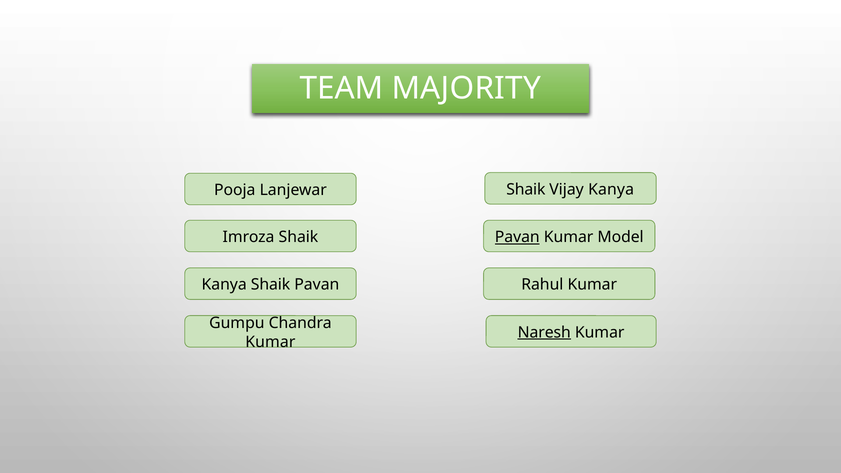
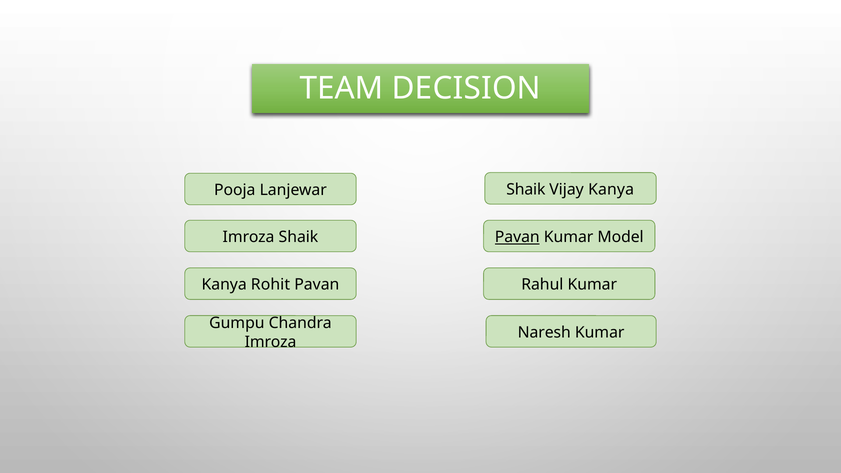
MAJORITY: MAJORITY -> DECISION (466, 88)
Kanya Shaik: Shaik -> Rohit (270, 285)
Naresh underline: present -> none (544, 332)
Kumar: Kumar -> Imroza (271, 342)
